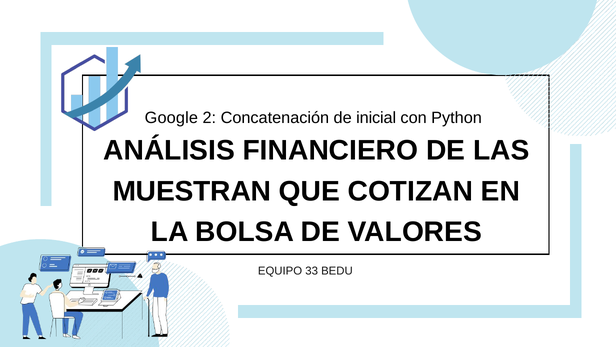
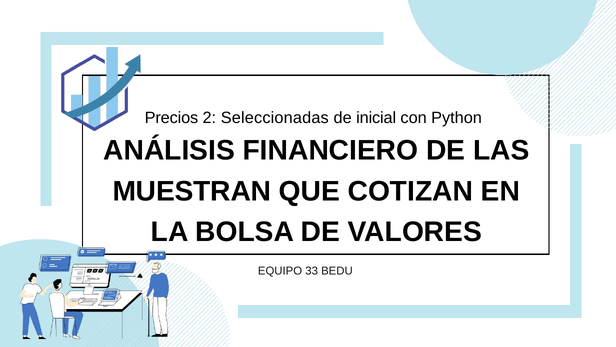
Google: Google -> Precios (171, 118)
Concatenación: Concatenación -> Seleccionadas (275, 118)
